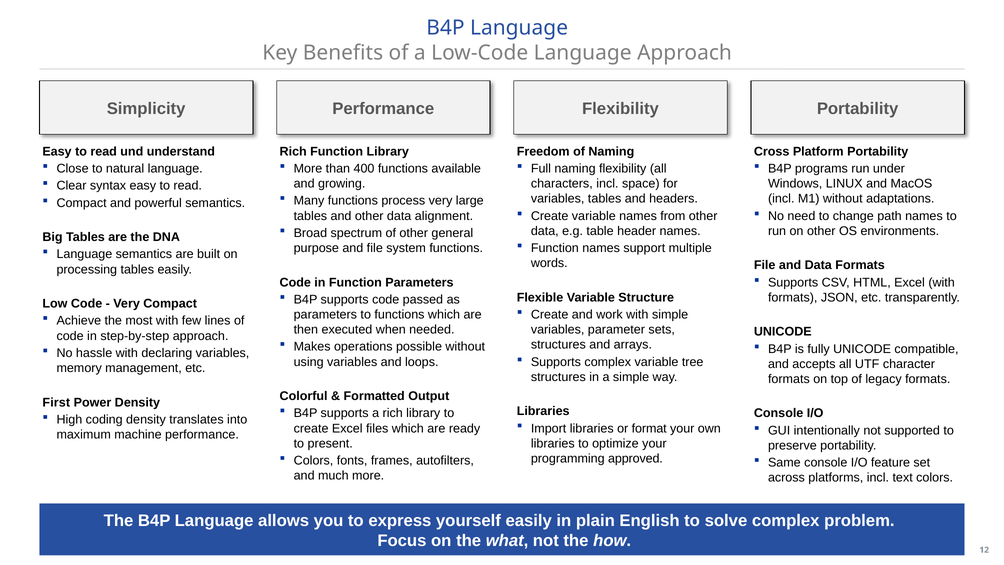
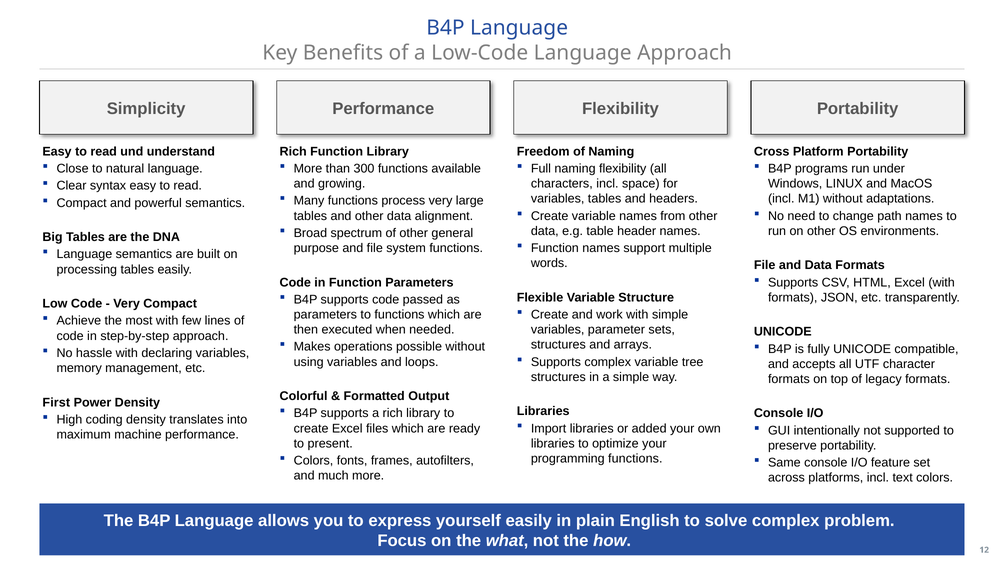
400: 400 -> 300 (364, 169)
format: format -> added (649, 428)
programming approved: approved -> functions (635, 458)
